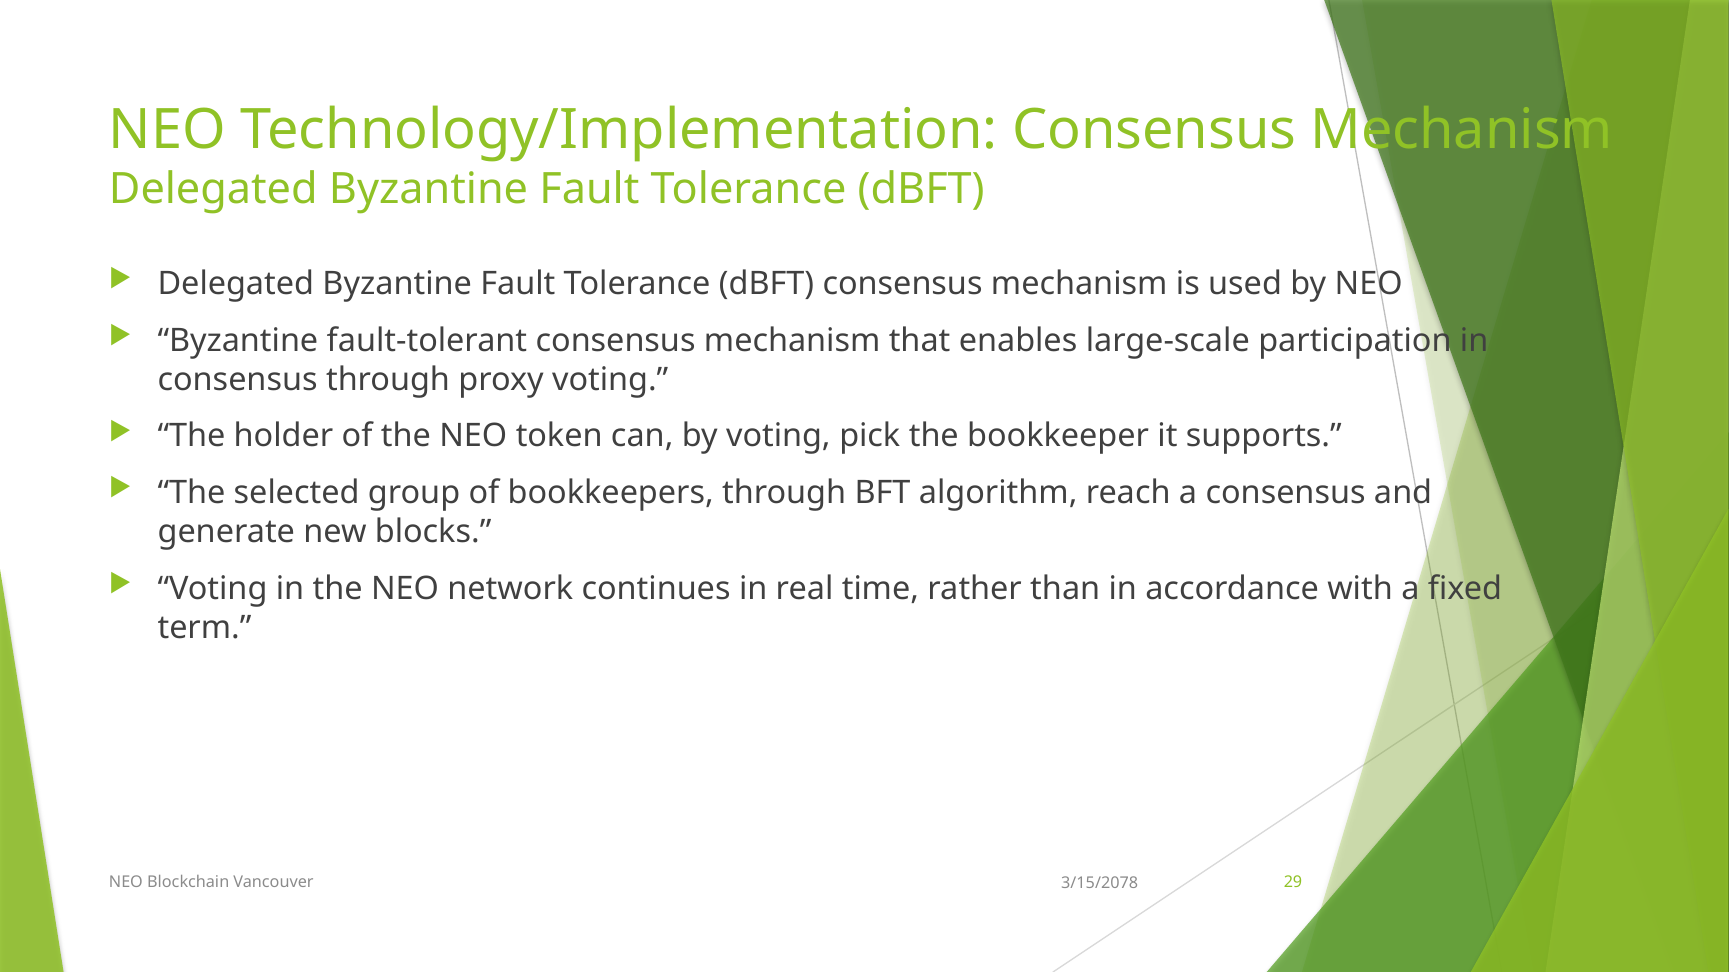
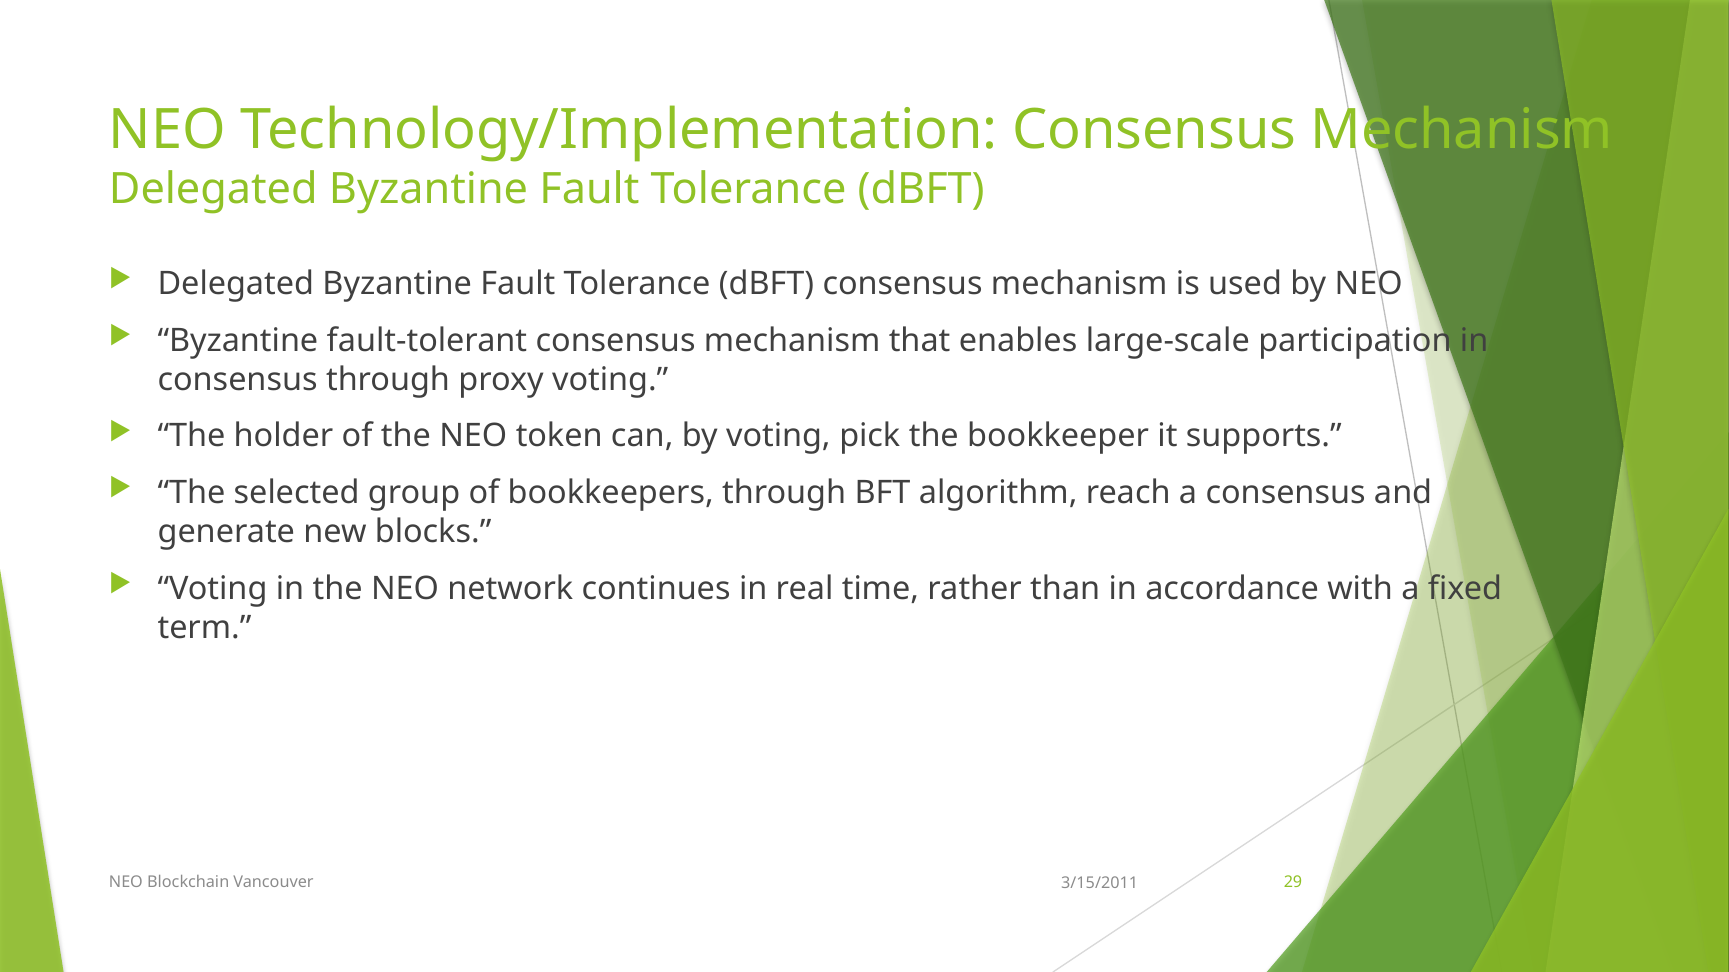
3/15/2078: 3/15/2078 -> 3/15/2011 (1100, 884)
